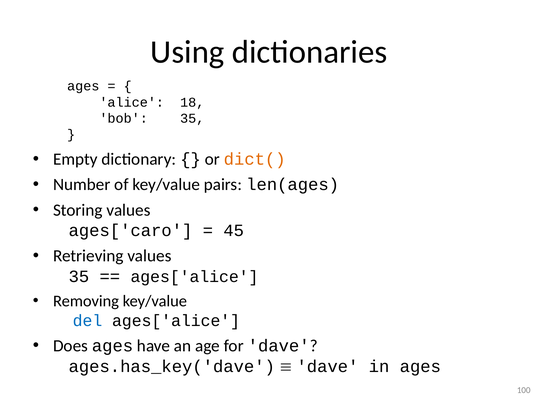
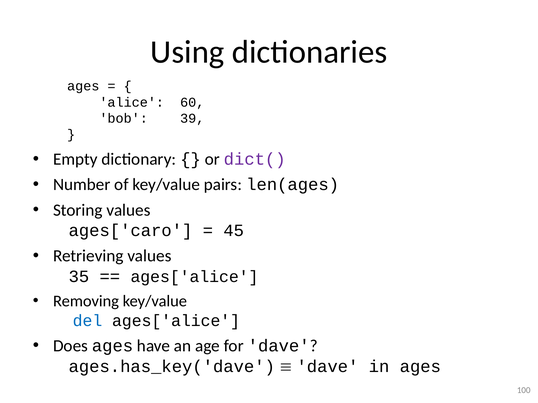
18: 18 -> 60 (192, 102)
bob 35: 35 -> 39 (192, 119)
dict( colour: orange -> purple (255, 159)
